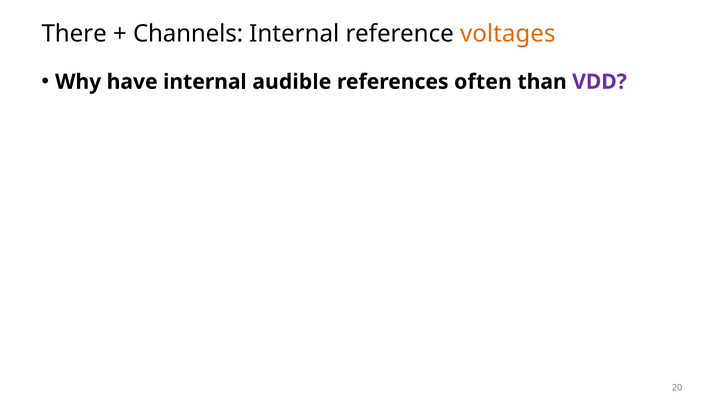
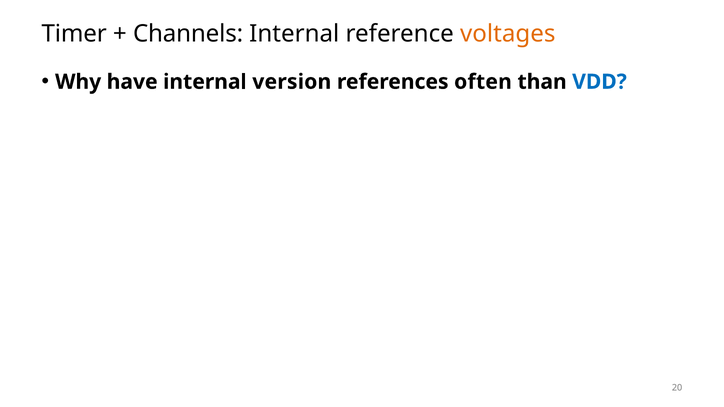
There: There -> Timer (74, 34)
audible: audible -> version (292, 82)
VDD colour: purple -> blue (599, 82)
